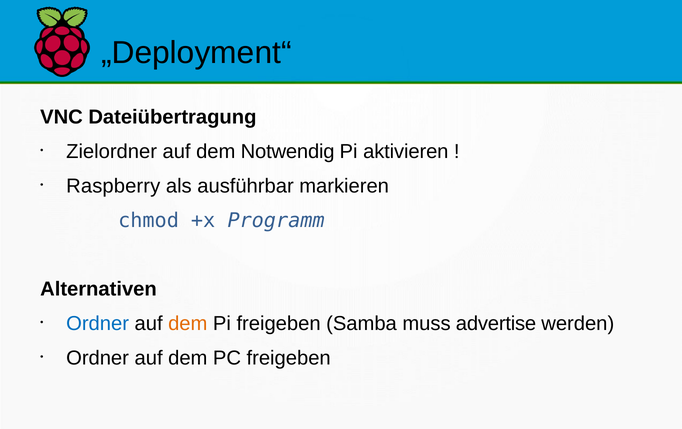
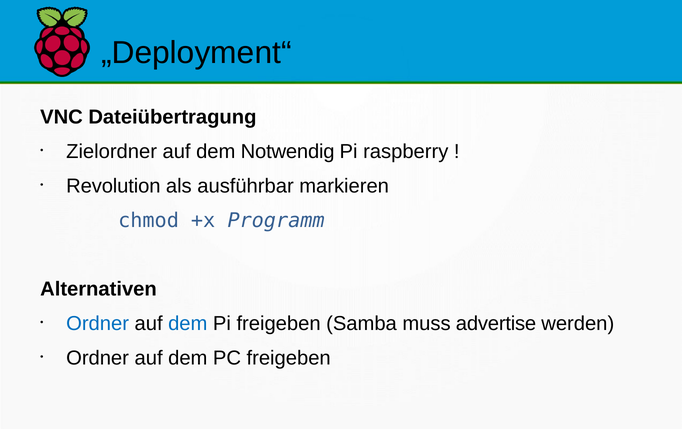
aktivieren: aktivieren -> raspberry (406, 152)
Raspberry: Raspberry -> Revolution (113, 186)
dem colour: orange -> blue (188, 324)
